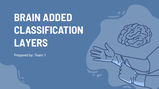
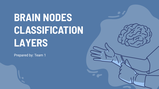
ADDED: ADDED -> NODES (58, 18)
